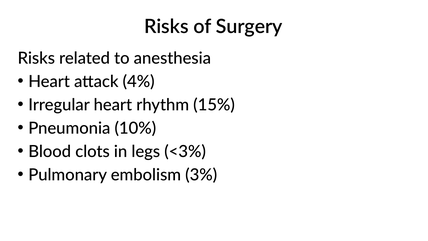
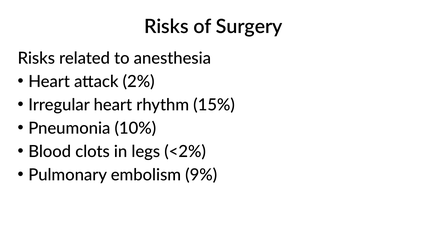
4%: 4% -> 2% (139, 82)
<3%: <3% -> <2% (185, 152)
3%: 3% -> 9% (201, 175)
